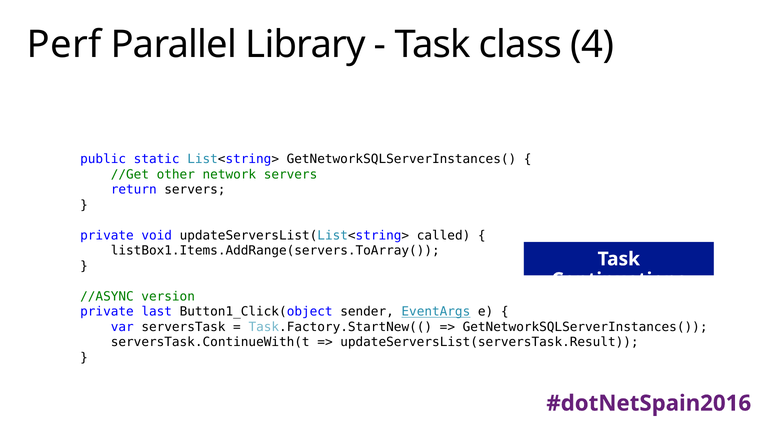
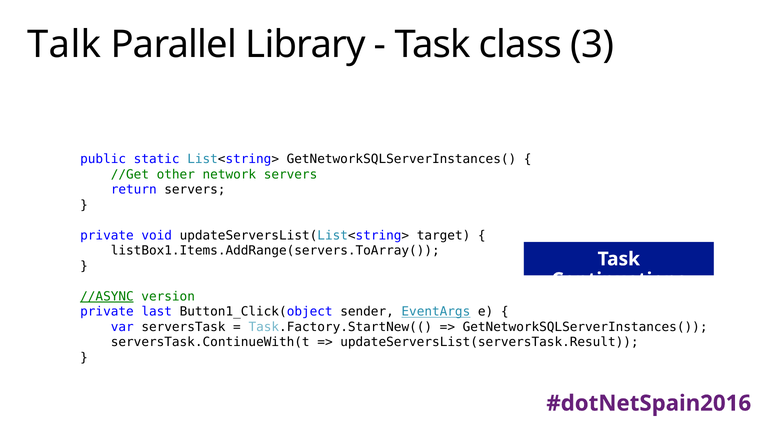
Perf: Perf -> Talk (64, 45)
4: 4 -> 3 (592, 45)
called: called -> target (444, 236)
//ASYNC underline: none -> present (107, 297)
